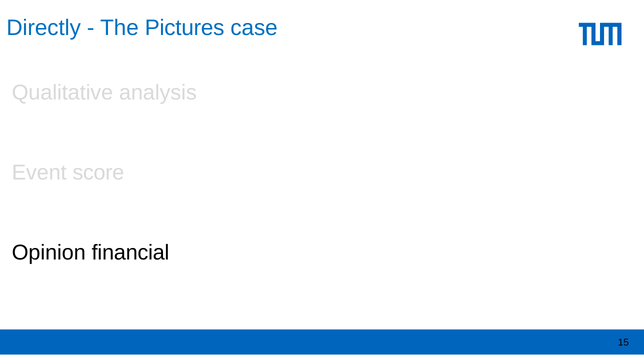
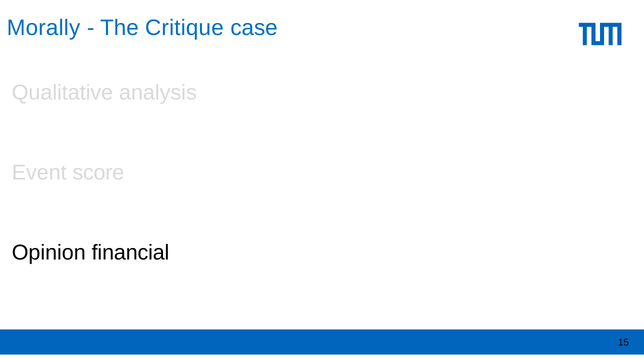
Directly: Directly -> Morally (44, 28)
Pictures: Pictures -> Critique (184, 28)
